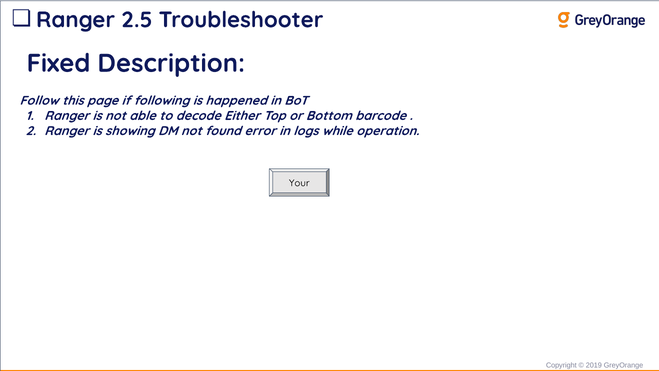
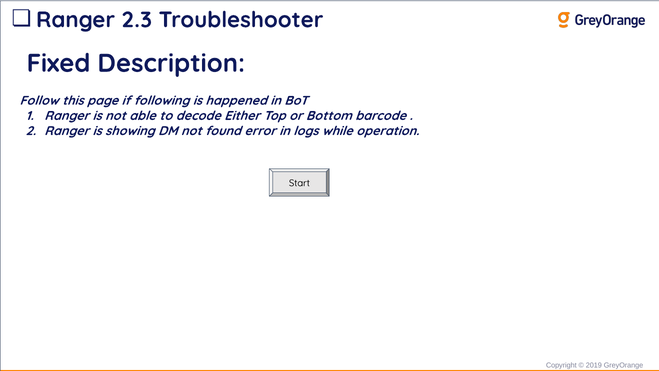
2.5: 2.5 -> 2.3 (137, 20)
Your: Your -> Start (299, 183)
